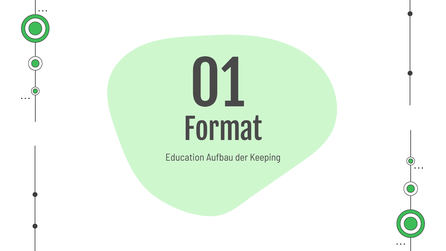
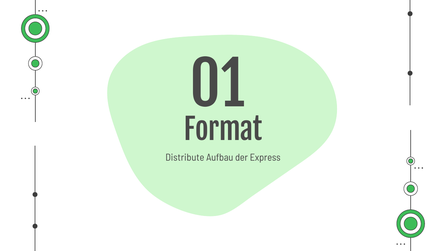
Education: Education -> Distribute (185, 157)
Keeping: Keeping -> Express (265, 157)
